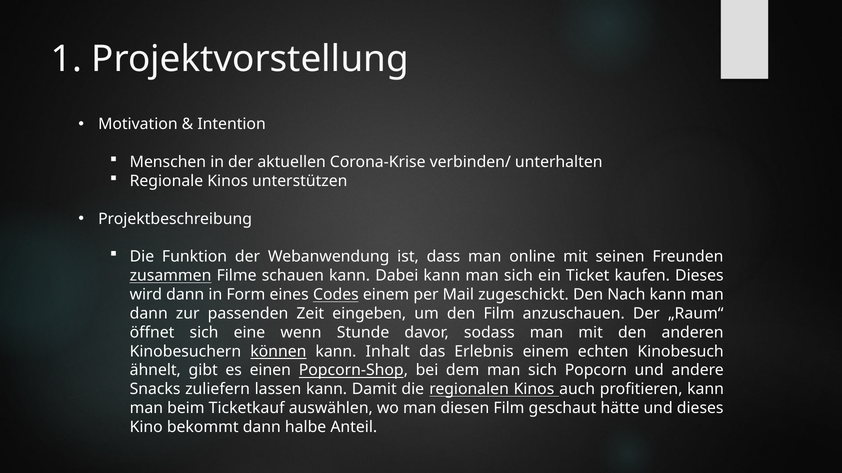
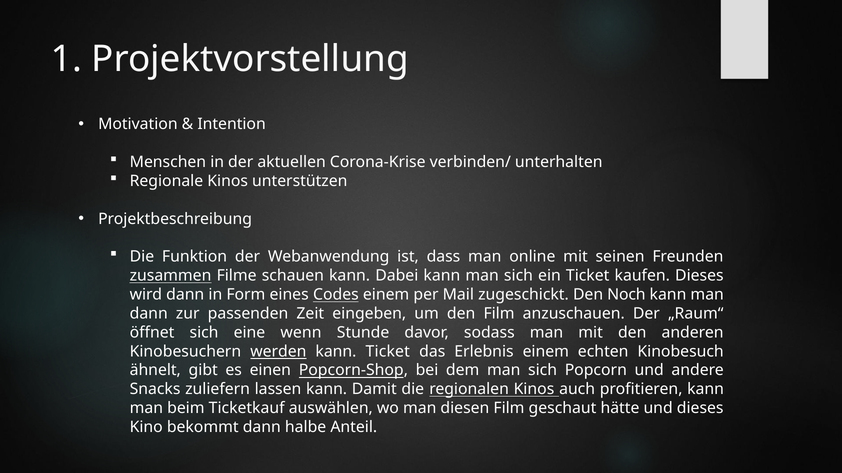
Nach: Nach -> Noch (626, 295)
können: können -> werden (278, 352)
kann Inhalt: Inhalt -> Ticket (388, 352)
